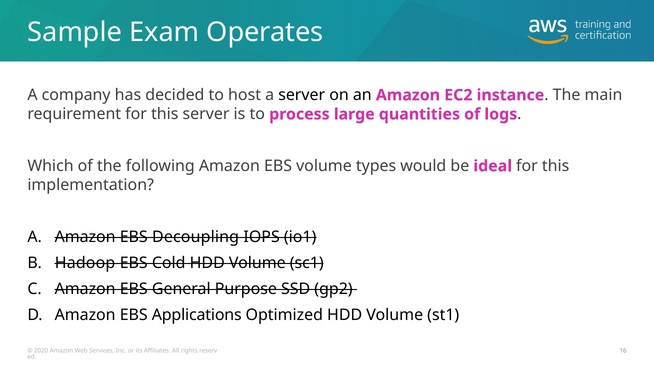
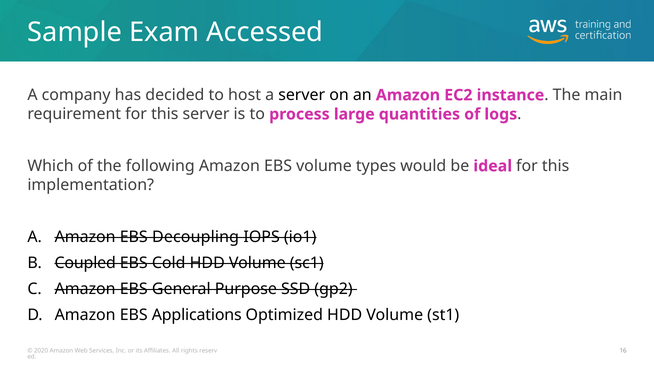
Operates: Operates -> Accessed (265, 32)
Hadoop: Hadoop -> Coupled (85, 263)
